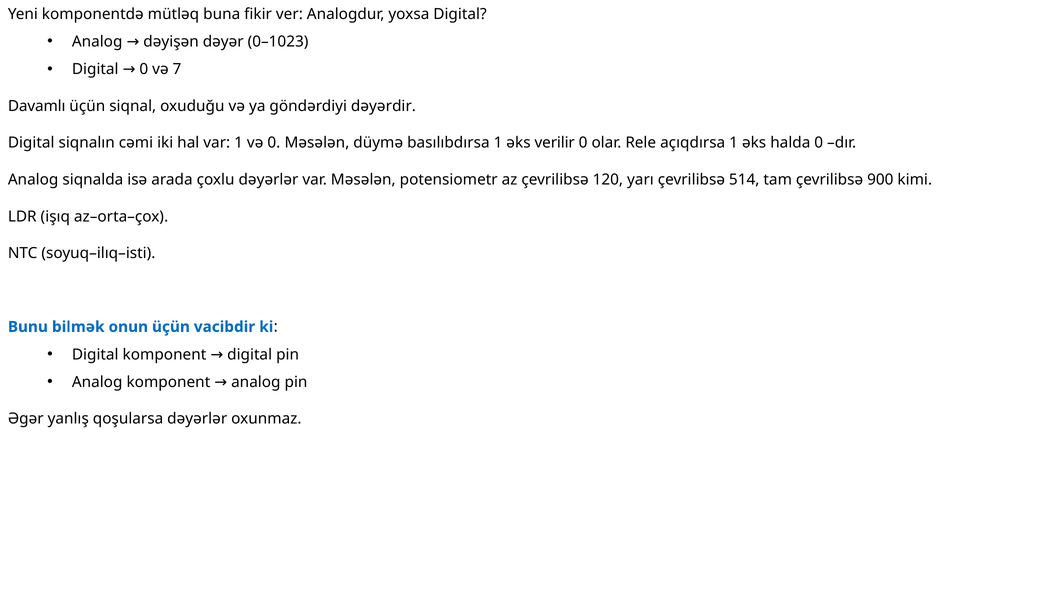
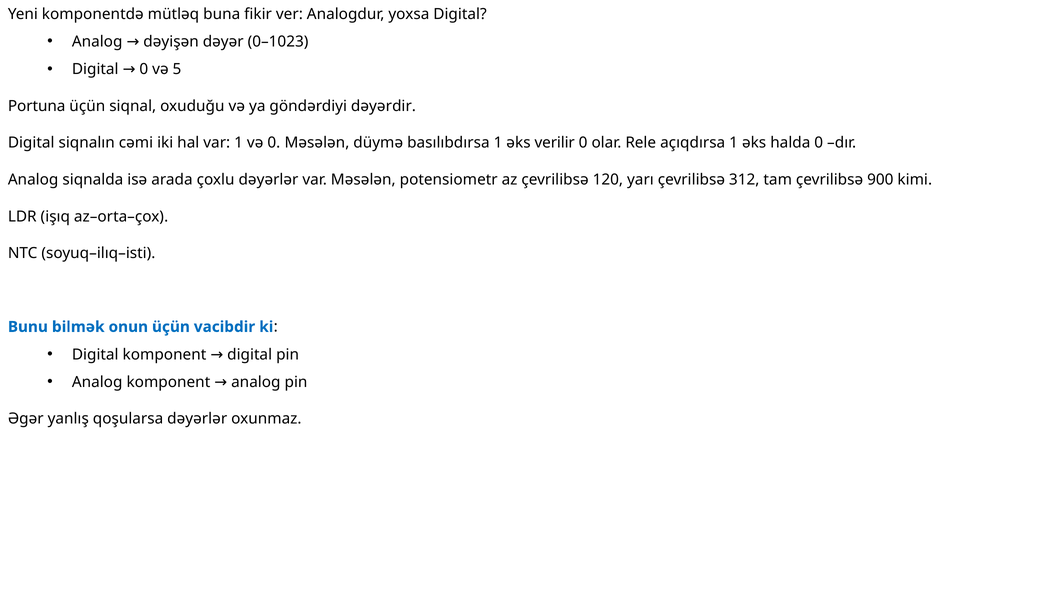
7: 7 -> 5 (177, 69)
Davamlı: Davamlı -> Portuna (37, 106)
514: 514 -> 312 (744, 180)
